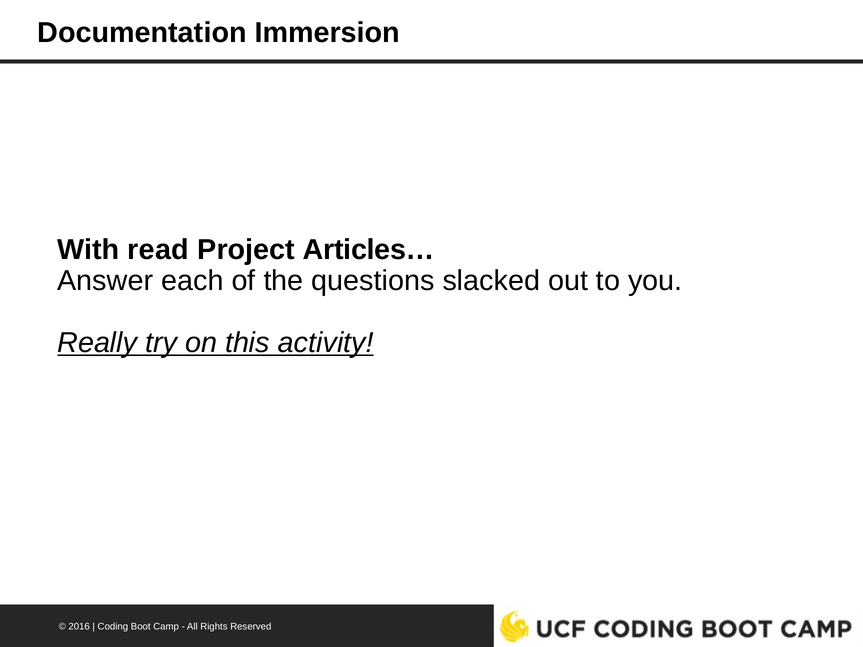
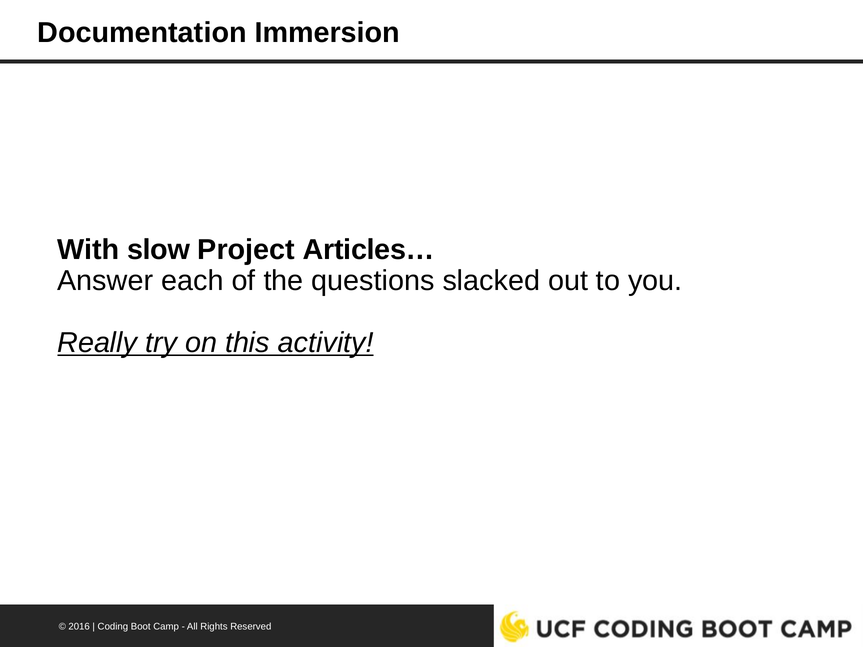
read: read -> slow (159, 250)
